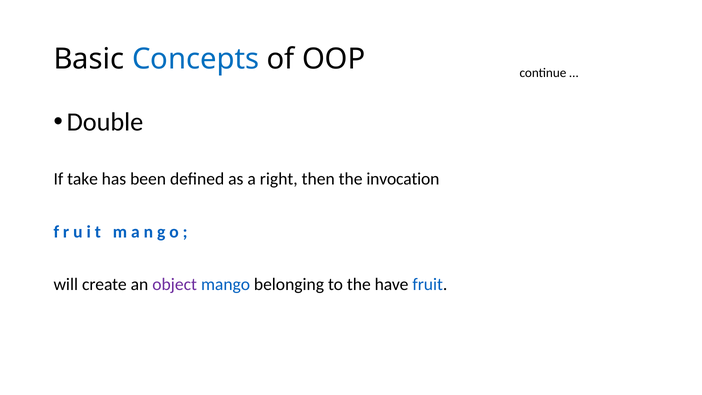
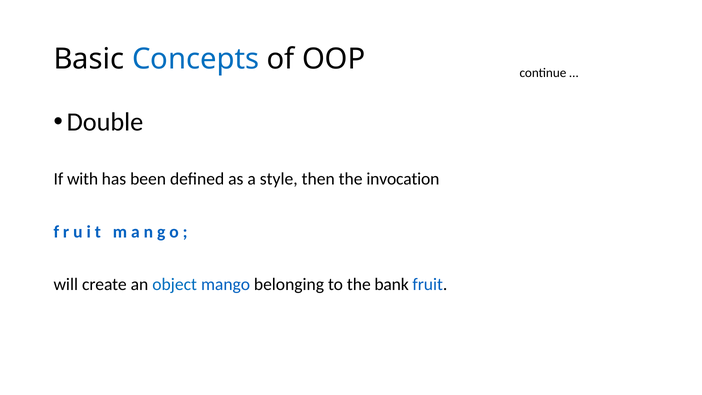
take: take -> with (83, 179)
right: right -> style (279, 179)
object colour: purple -> blue (175, 284)
have: have -> bank (392, 284)
